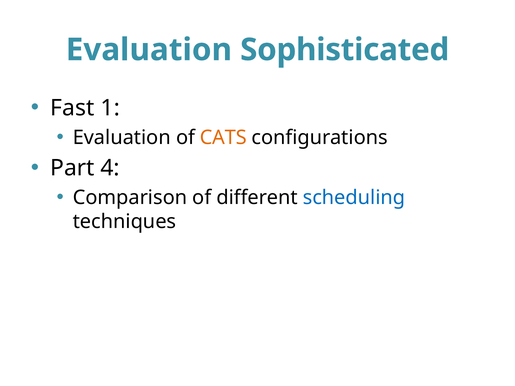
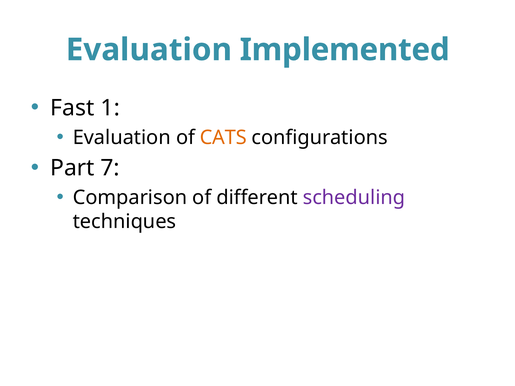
Sophisticated: Sophisticated -> Implemented (345, 50)
4: 4 -> 7 (110, 168)
scheduling colour: blue -> purple (354, 198)
